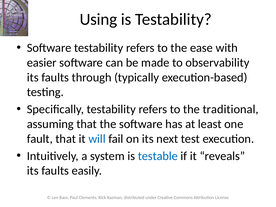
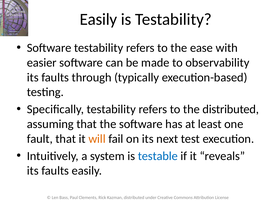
Using: Using -> Easily (98, 19)
the traditional: traditional -> distributed (231, 109)
will colour: blue -> orange (97, 139)
